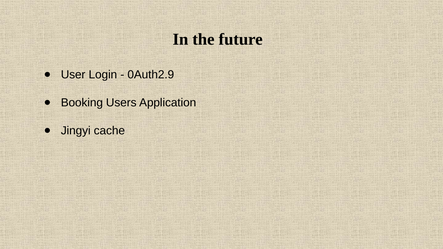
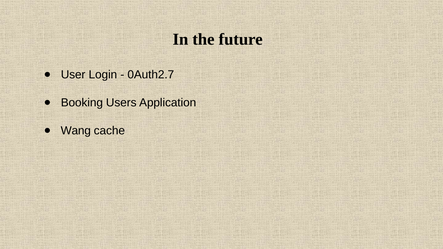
0Auth2.9: 0Auth2.9 -> 0Auth2.7 (151, 75)
Jingyi: Jingyi -> Wang (76, 131)
